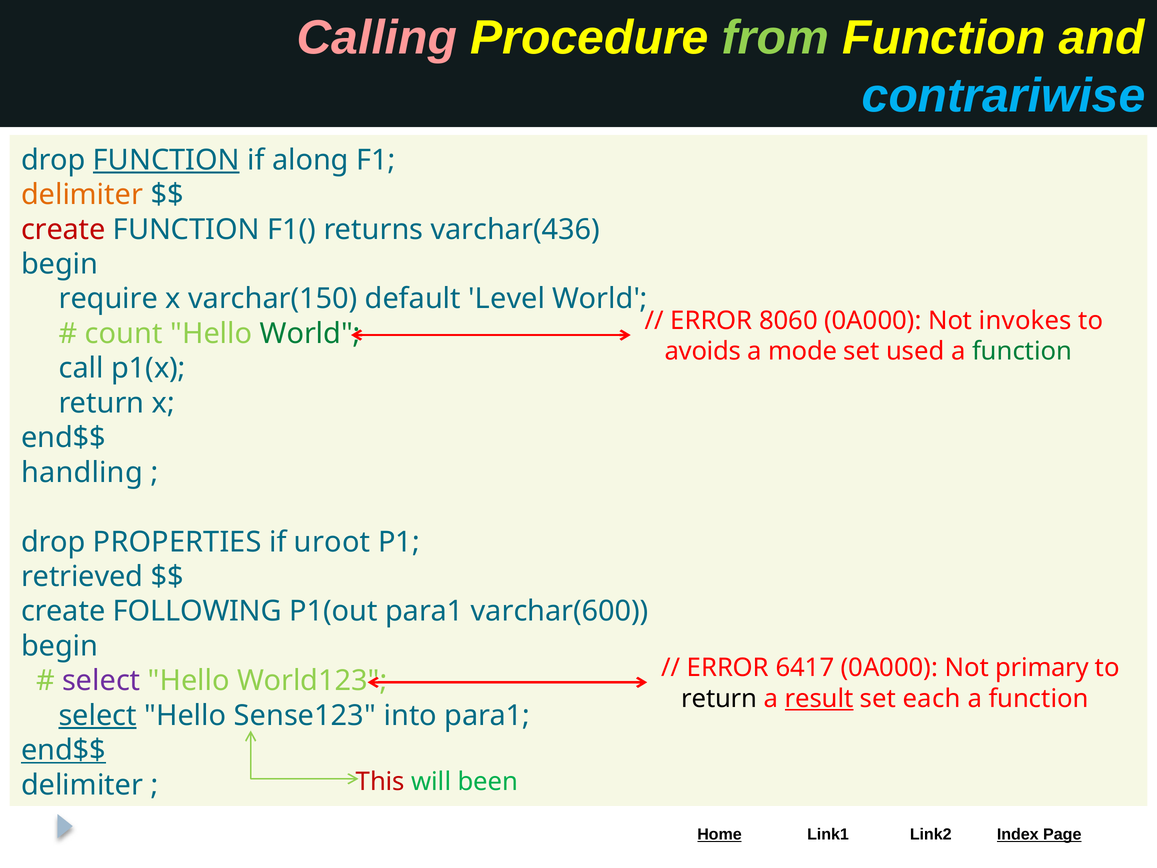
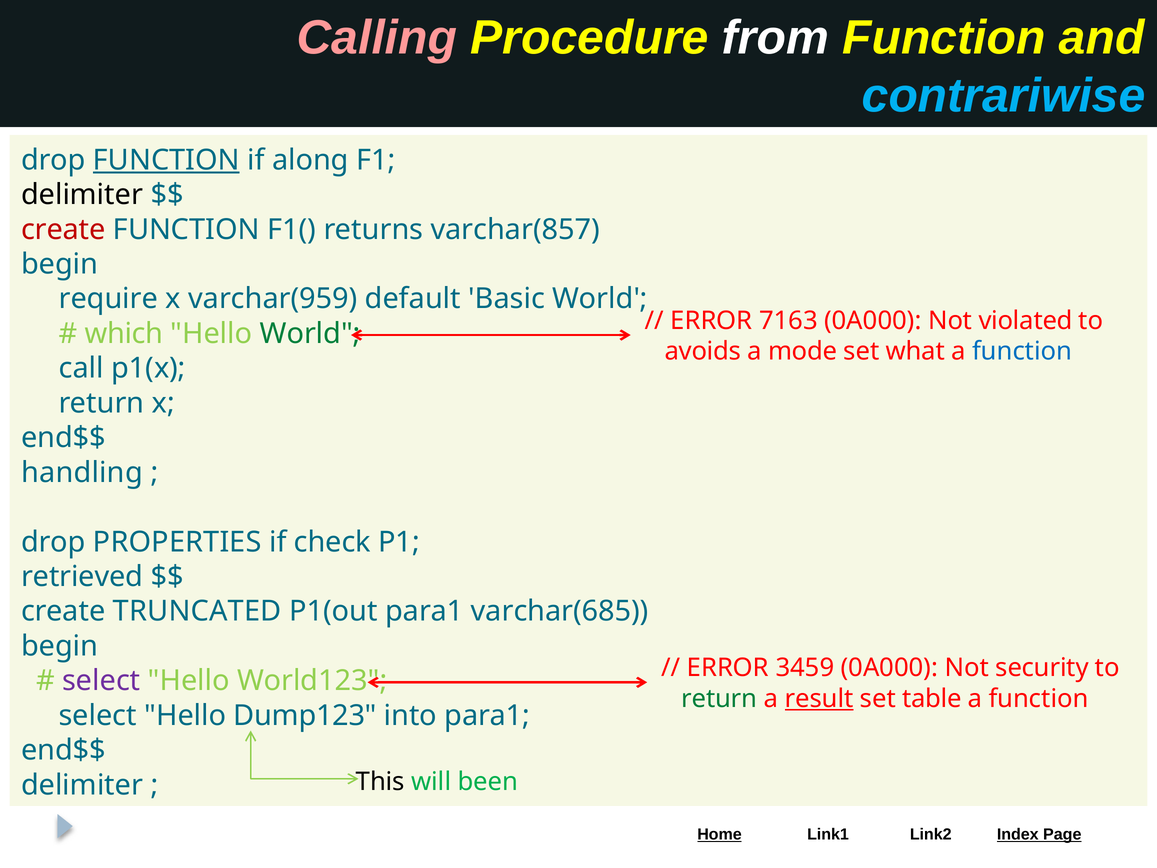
from colour: light green -> white (775, 38)
delimiter colour: orange -> black (82, 195)
varchar(436: varchar(436 -> varchar(857 (515, 229)
varchar(150: varchar(150 -> varchar(959 (273, 299)
Level: Level -> Basic (507, 299)
8060: 8060 -> 7163 (788, 320)
invokes: invokes -> violated (1026, 320)
count: count -> which (124, 334)
used: used -> what (915, 351)
function colour: green -> blue (1022, 351)
uroot: uroot -> check (332, 542)
FOLLOWING: FOLLOWING -> TRUNCATED (197, 611)
varchar(600: varchar(600 -> varchar(685 (560, 611)
6417: 6417 -> 3459 (805, 668)
primary: primary -> security (1042, 668)
return colour: black -> green (719, 698)
each: each -> table (932, 698)
select underline: present -> none (98, 715)
Sense123: Sense123 -> Dump123 (305, 715)
end$$ underline: present -> none (64, 750)
This colour: red -> black (380, 781)
